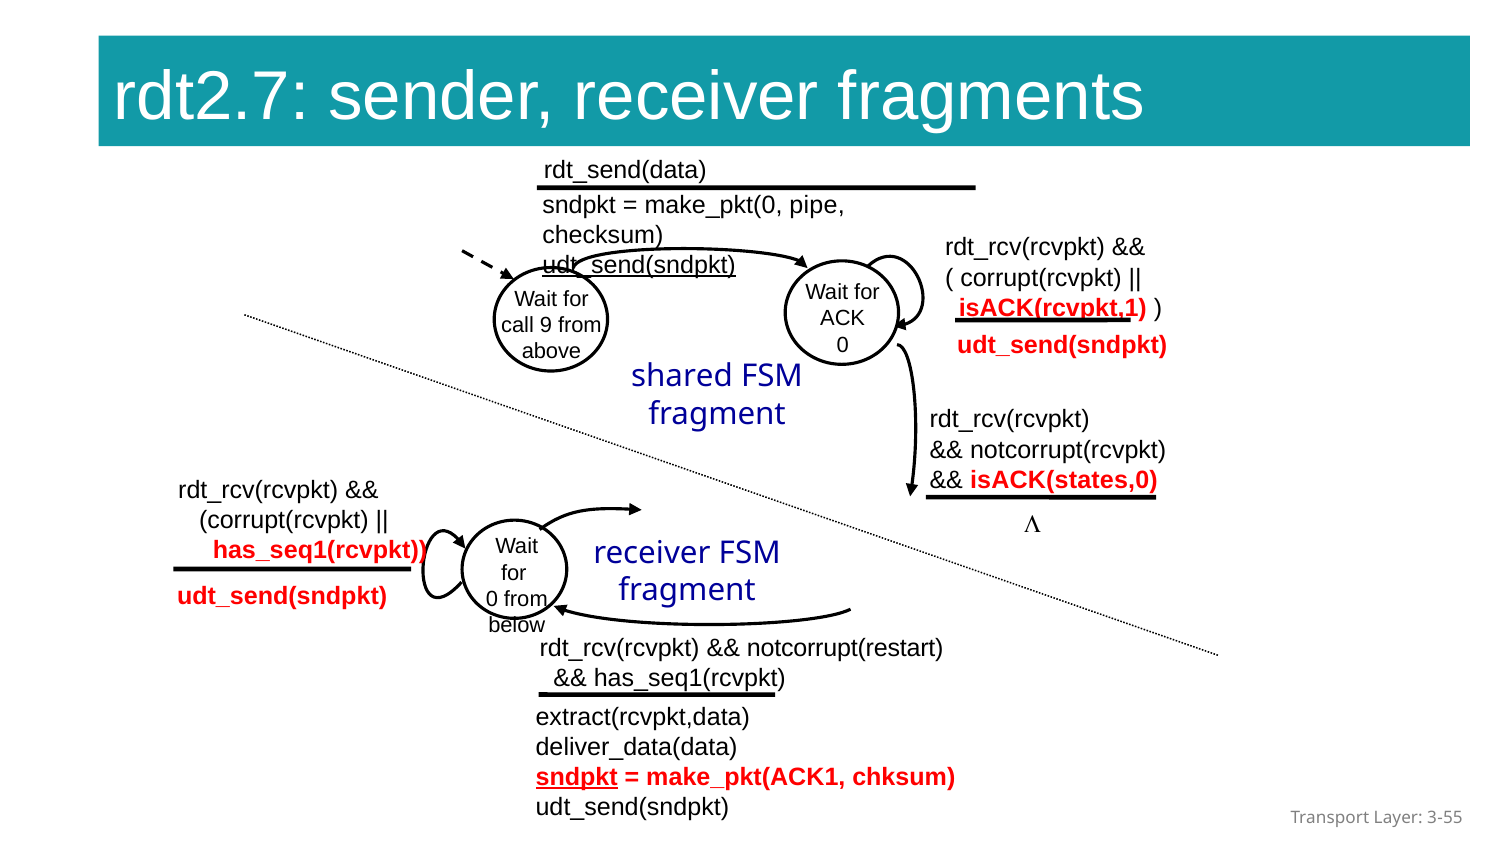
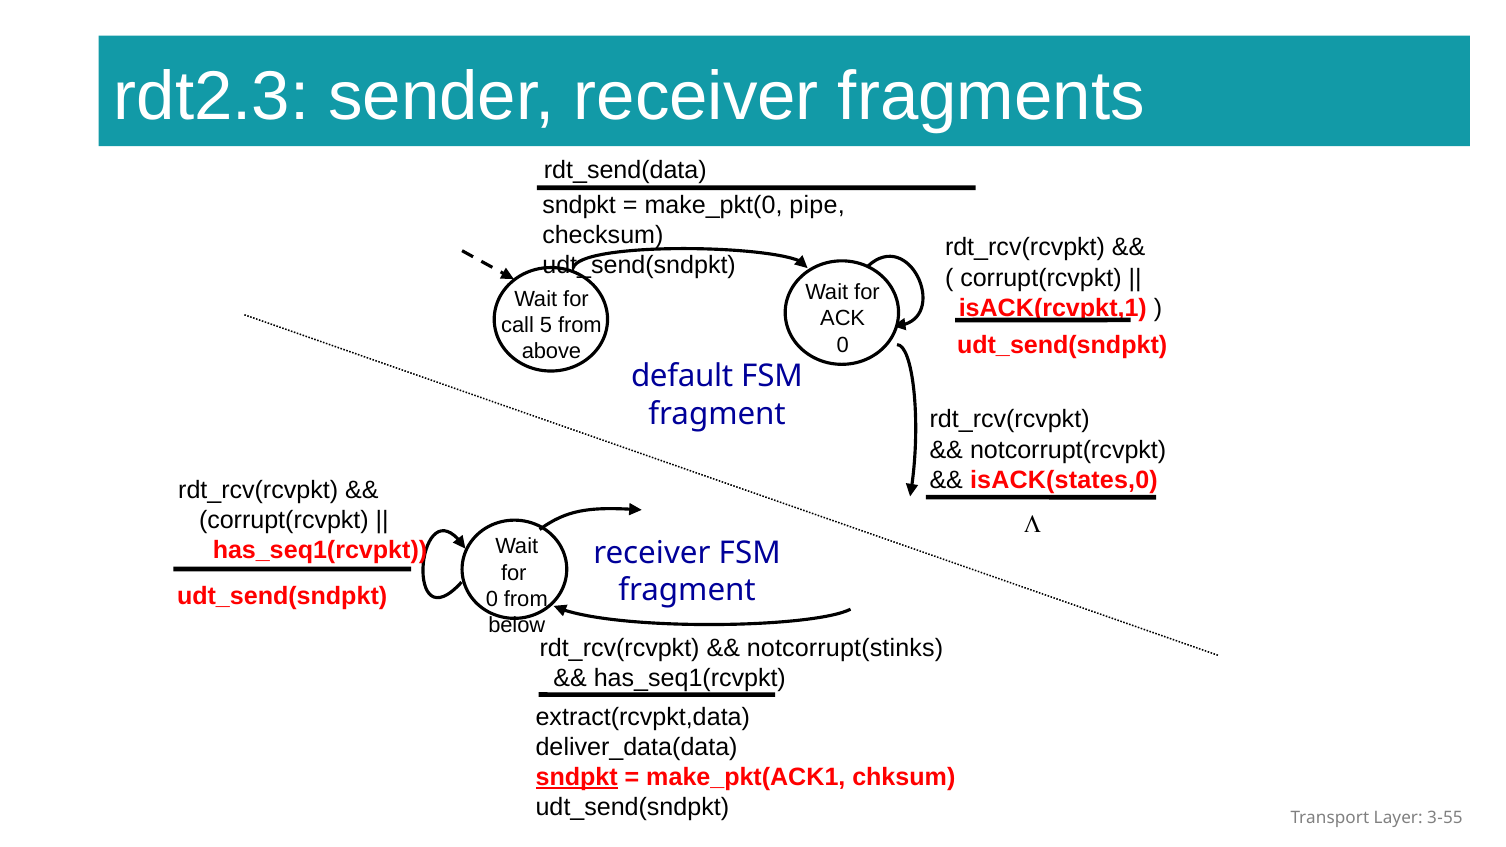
rdt2.7: rdt2.7 -> rdt2.3 (211, 97)
udt_send(sndpkt underline: present -> none (639, 265)
9: 9 -> 5 (546, 325)
shared: shared -> default (682, 377)
notcorrupt(restart: notcorrupt(restart -> notcorrupt(stinks (845, 648)
